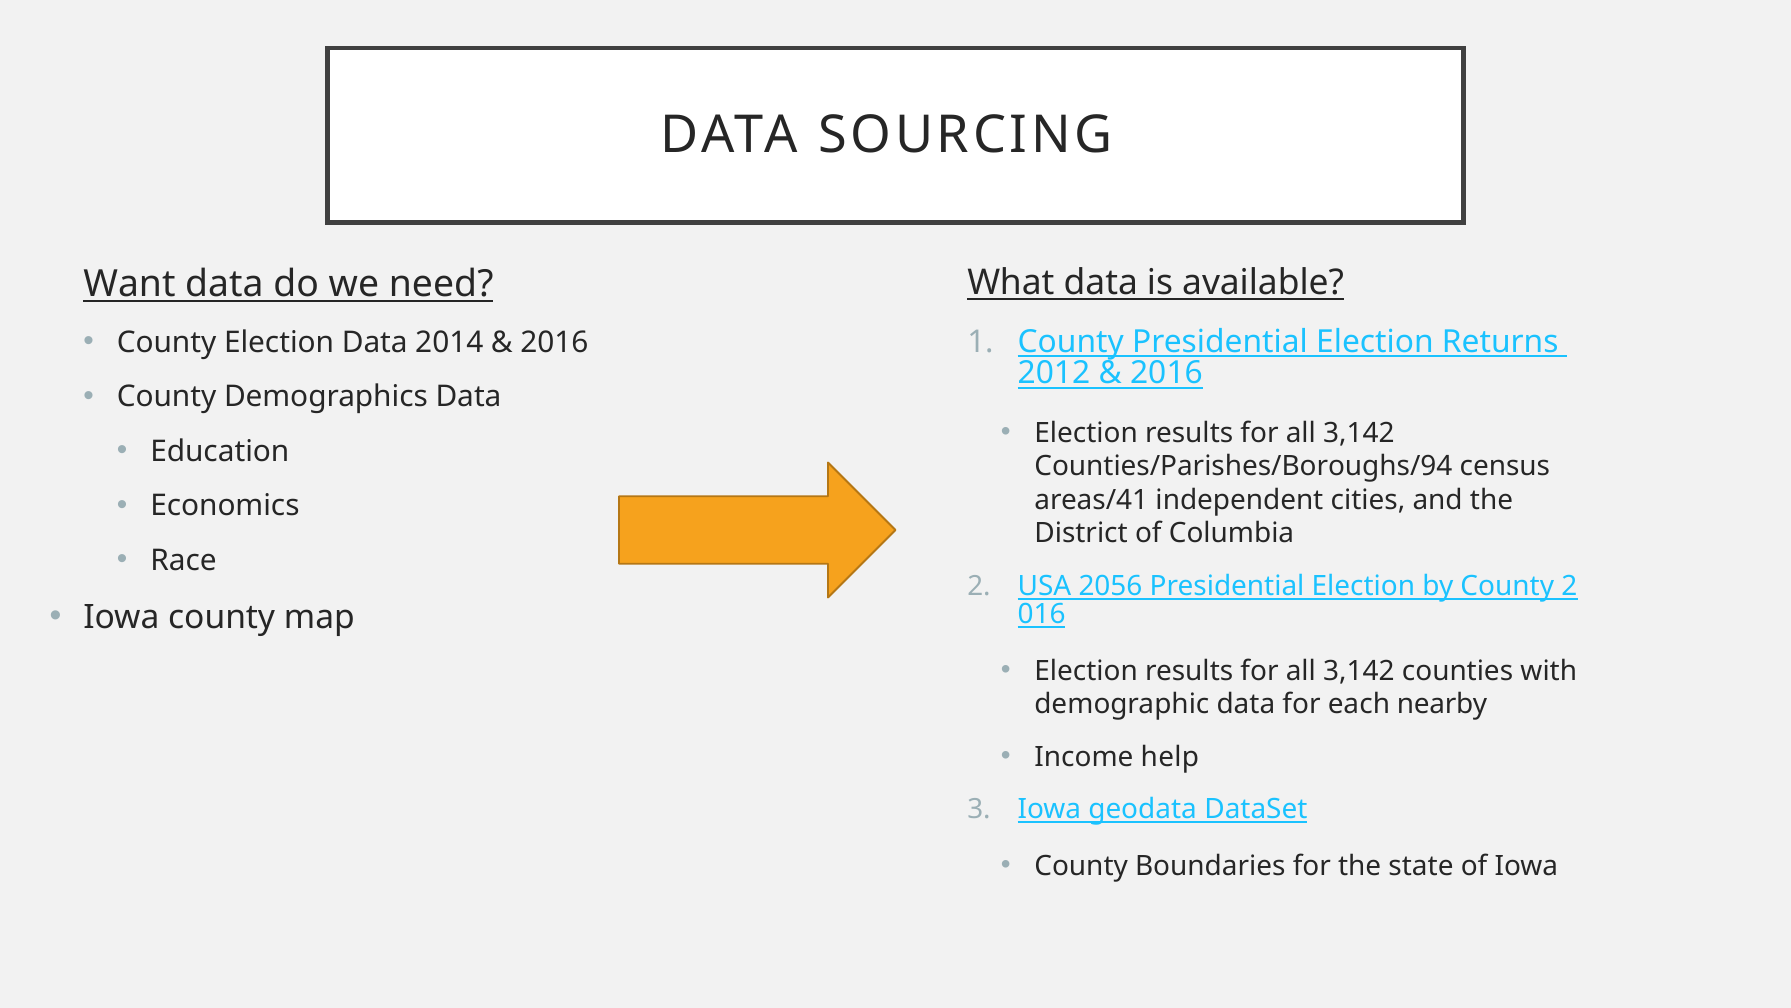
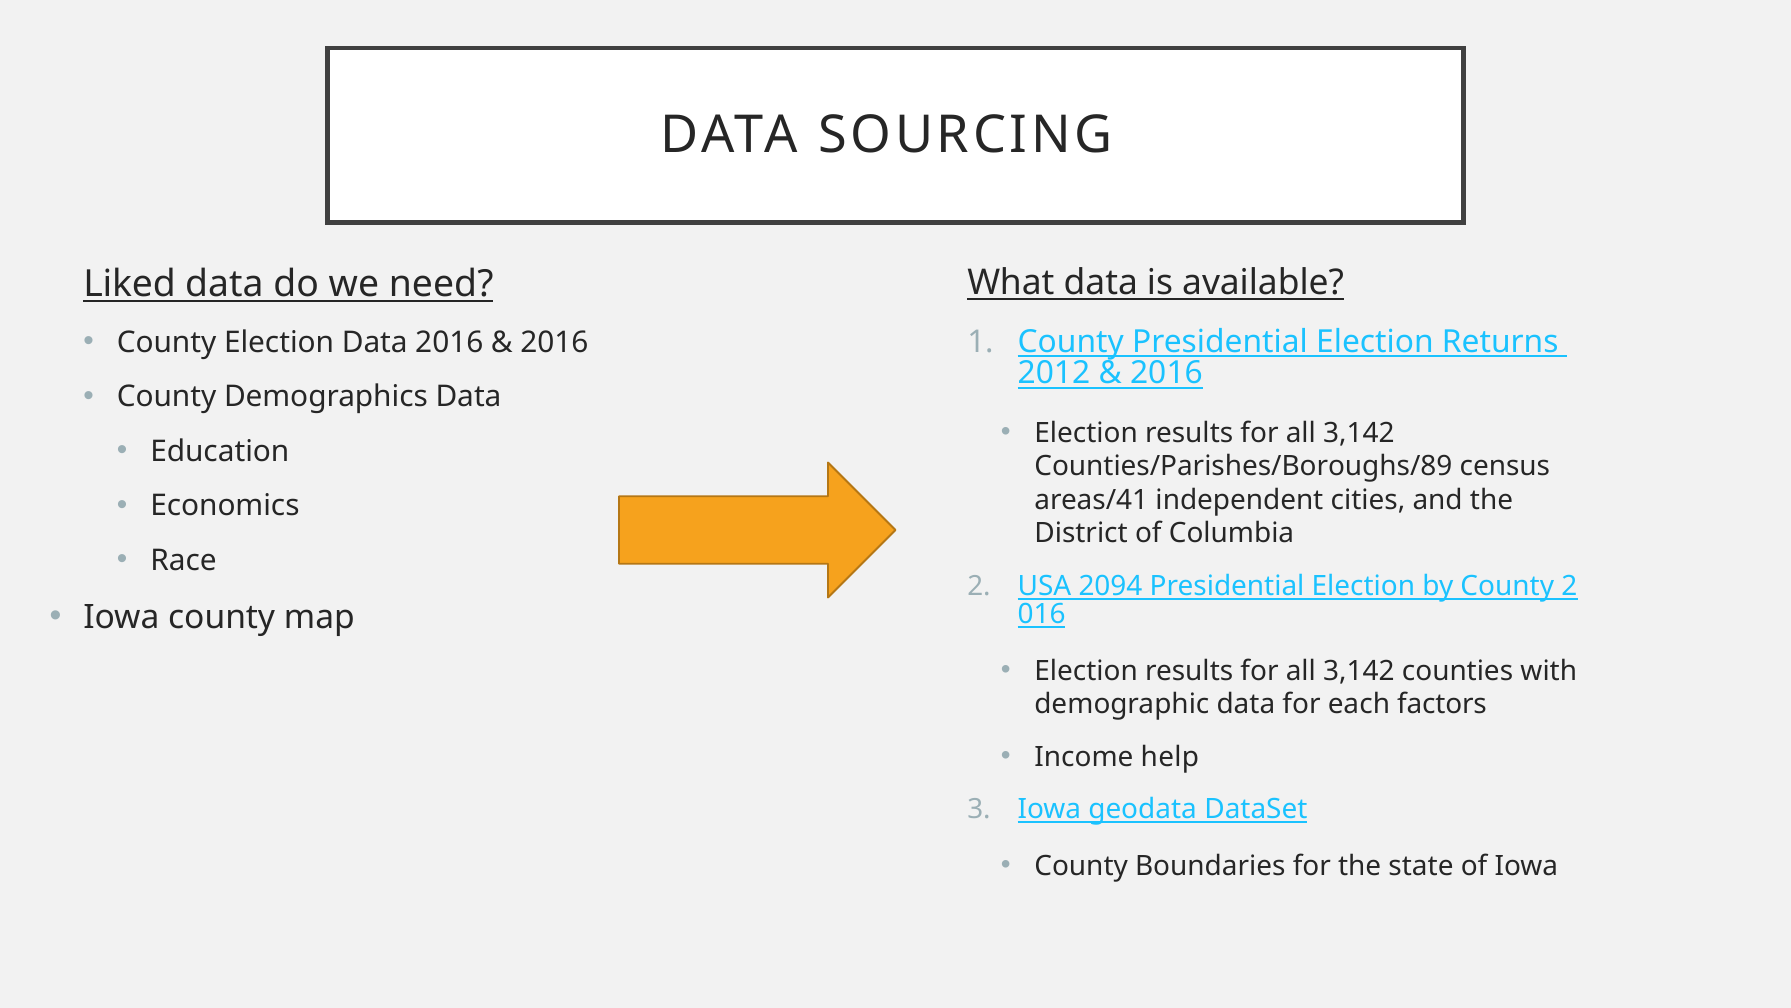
Want: Want -> Liked (130, 284)
Data 2014: 2014 -> 2016 (449, 342)
Counties/Parishes/Boroughs/94: Counties/Parishes/Boroughs/94 -> Counties/Parishes/Boroughs/89 (1243, 466)
2056: 2056 -> 2094 (1110, 586)
nearby: nearby -> factors (1442, 704)
